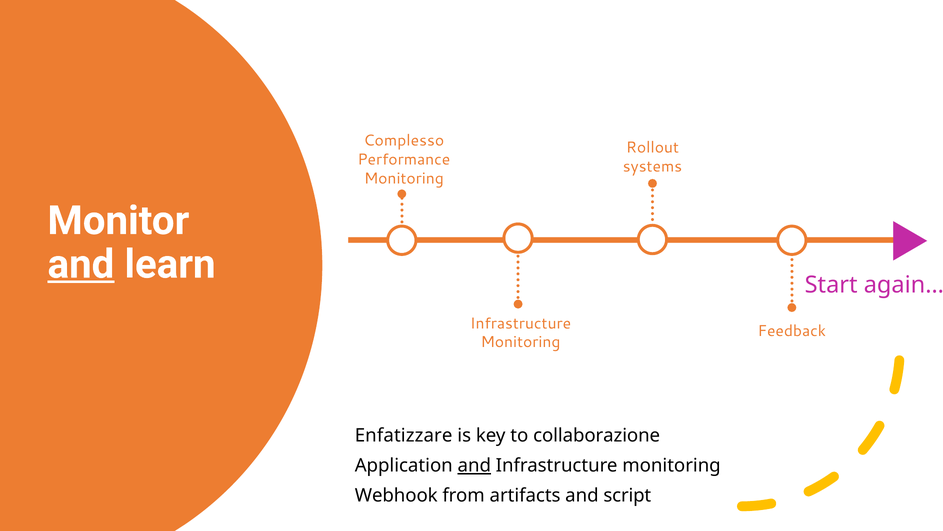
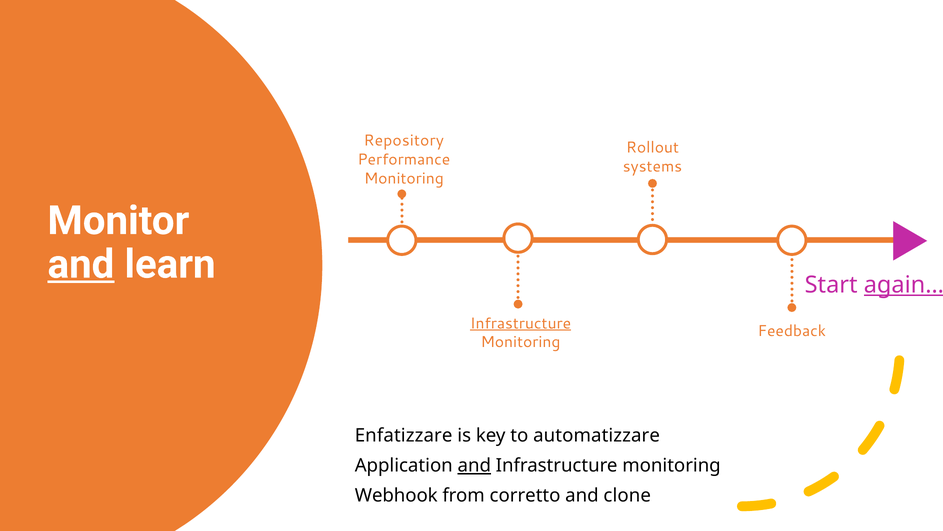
Complesso: Complesso -> Repository (404, 141)
again… underline: none -> present (904, 285)
Infrastructure underline: none -> present (521, 323)
collaborazione: collaborazione -> automatizzare (597, 435)
artifacts: artifacts -> corretto (525, 495)
script: script -> clone (627, 495)
